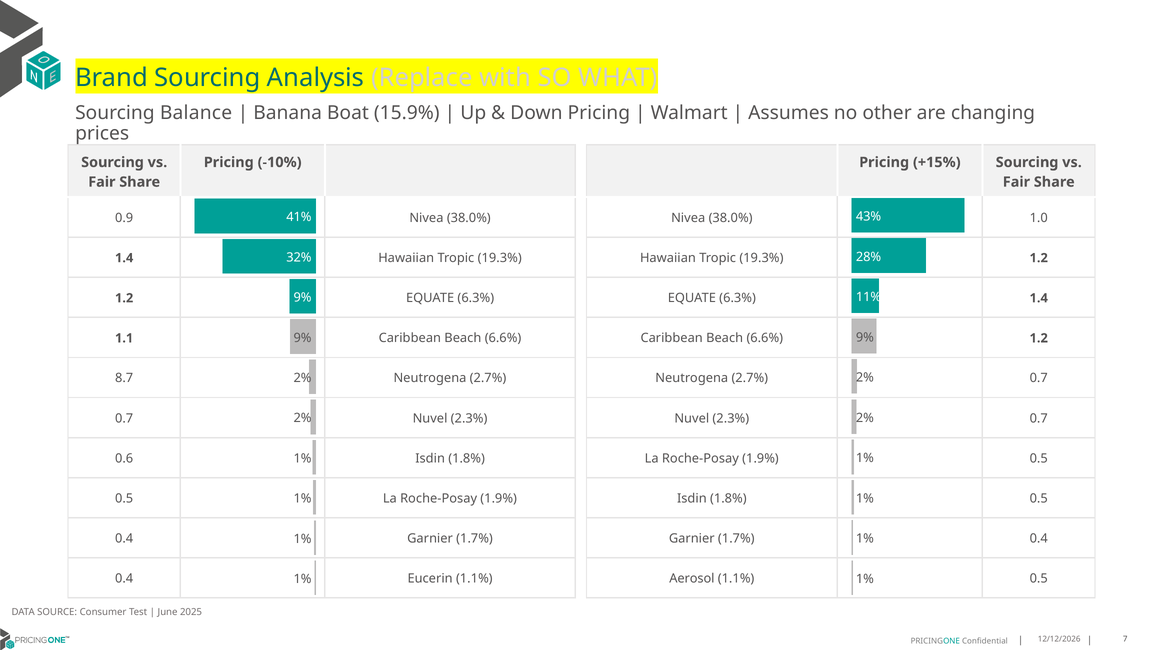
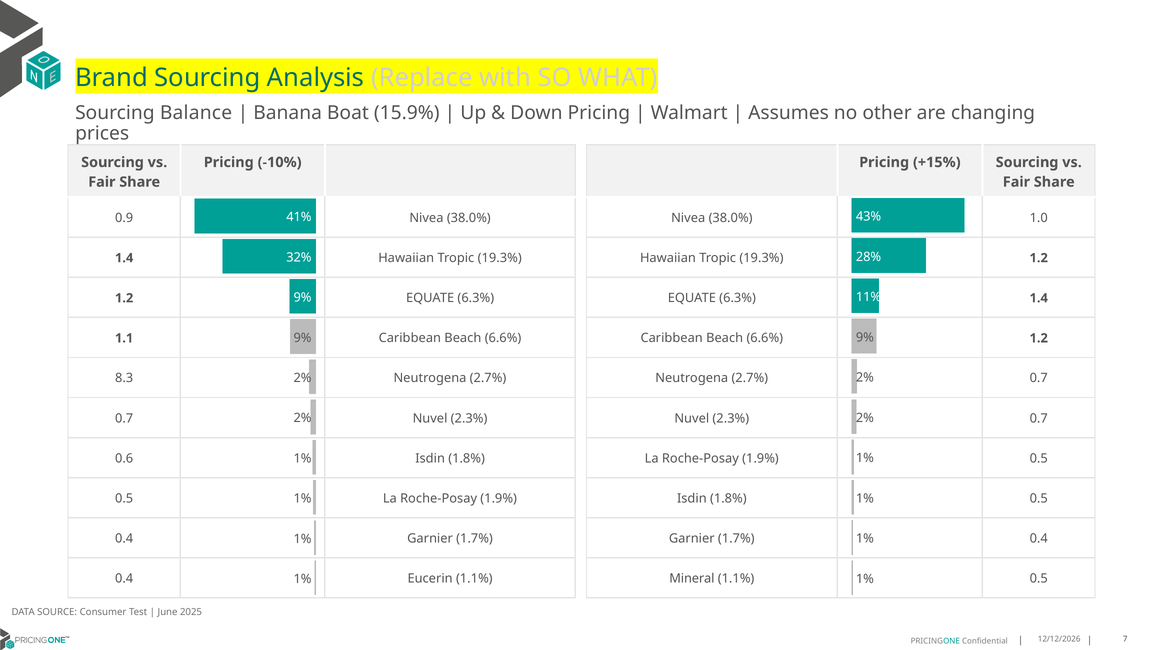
8.7: 8.7 -> 8.3 (124, 378)
Aerosol: Aerosol -> Mineral (692, 579)
